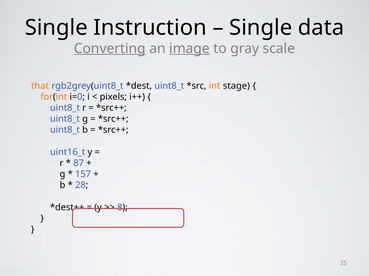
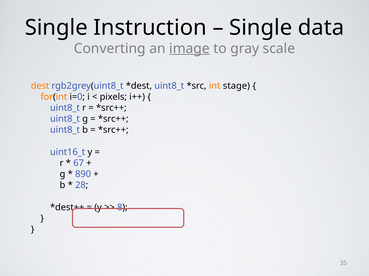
Converting underline: present -> none (110, 49)
that: that -> dest (40, 86)
87: 87 -> 67 (79, 163)
157: 157 -> 890 (83, 175)
